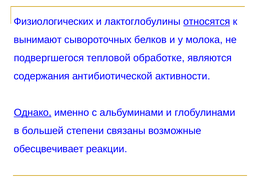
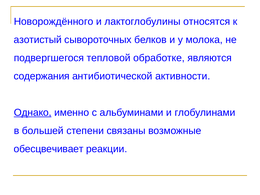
Физиологических: Физиологических -> Новорождённого (54, 22)
относятся underline: present -> none (207, 22)
вынимают: вынимают -> азотистый (38, 40)
